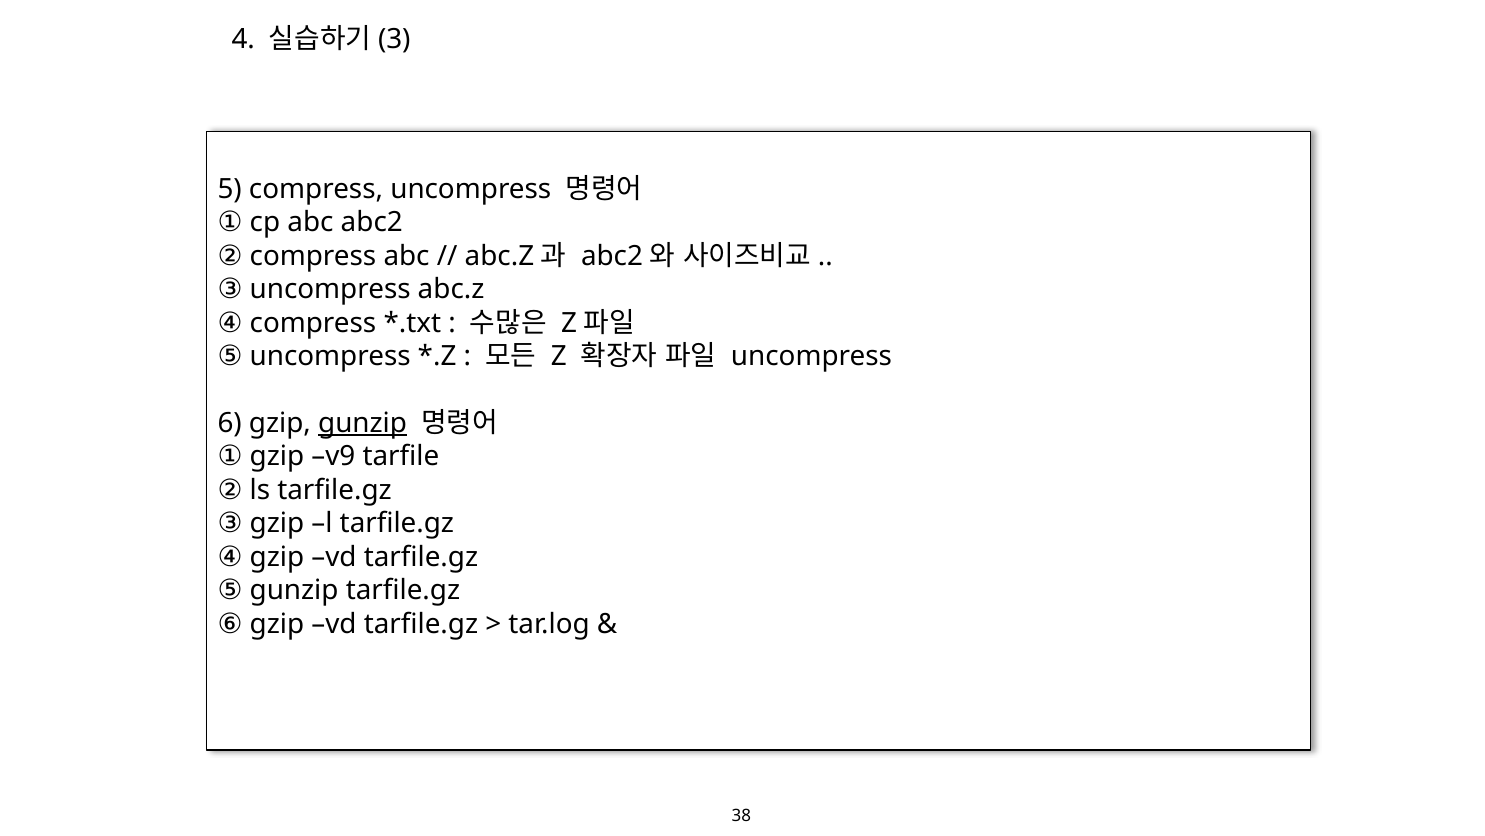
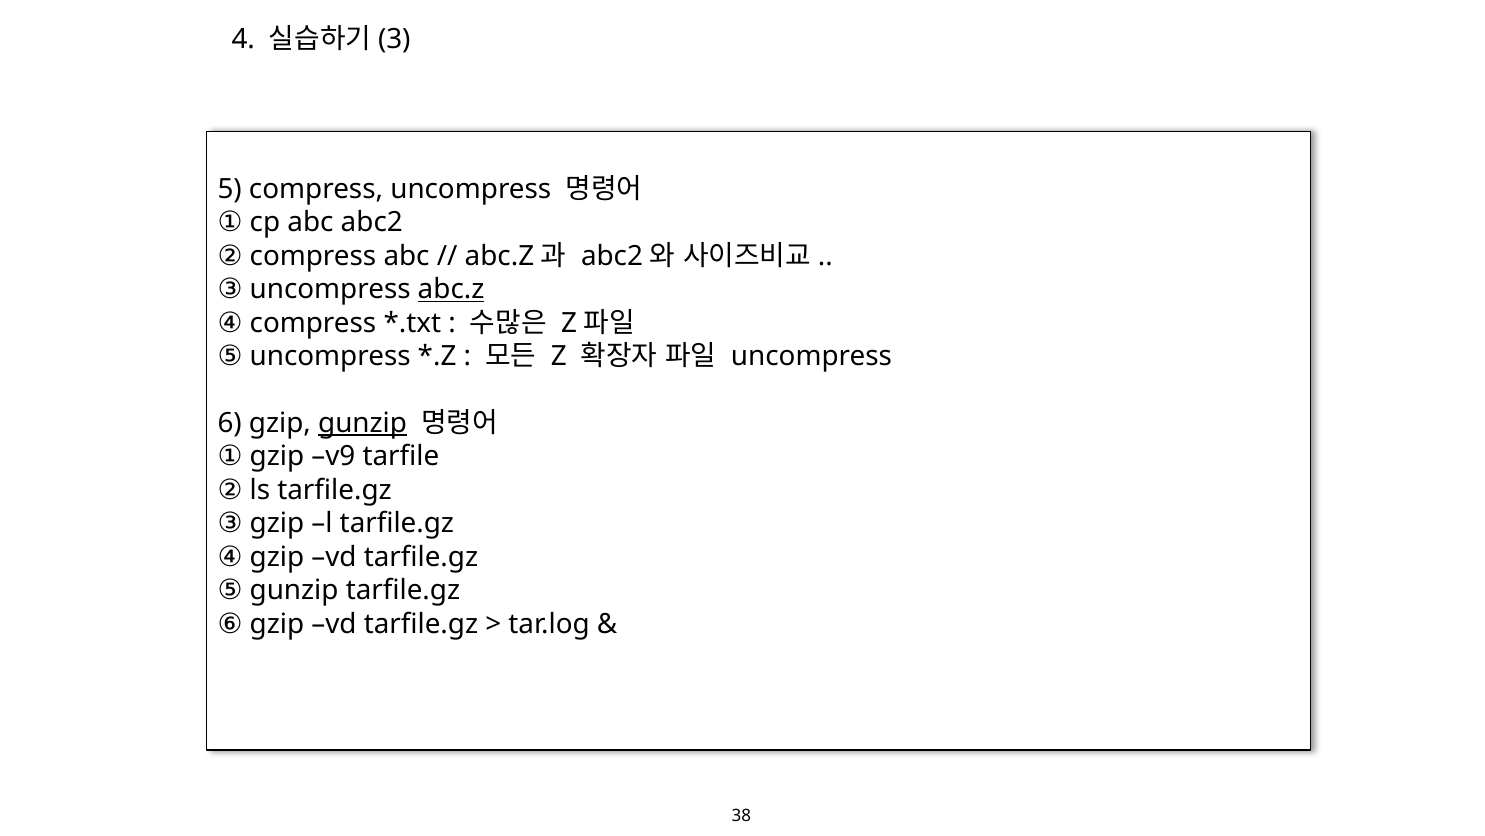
abc.z underline: none -> present (451, 289)
